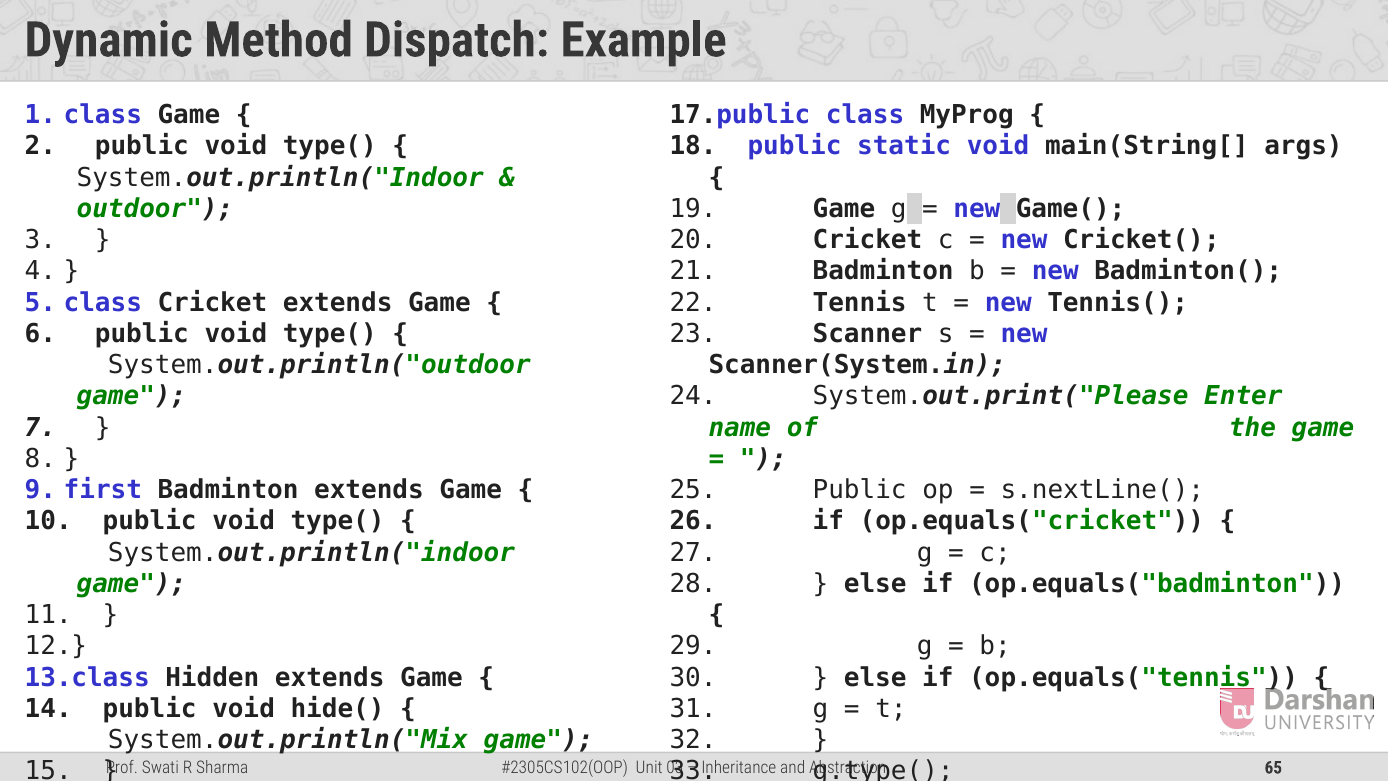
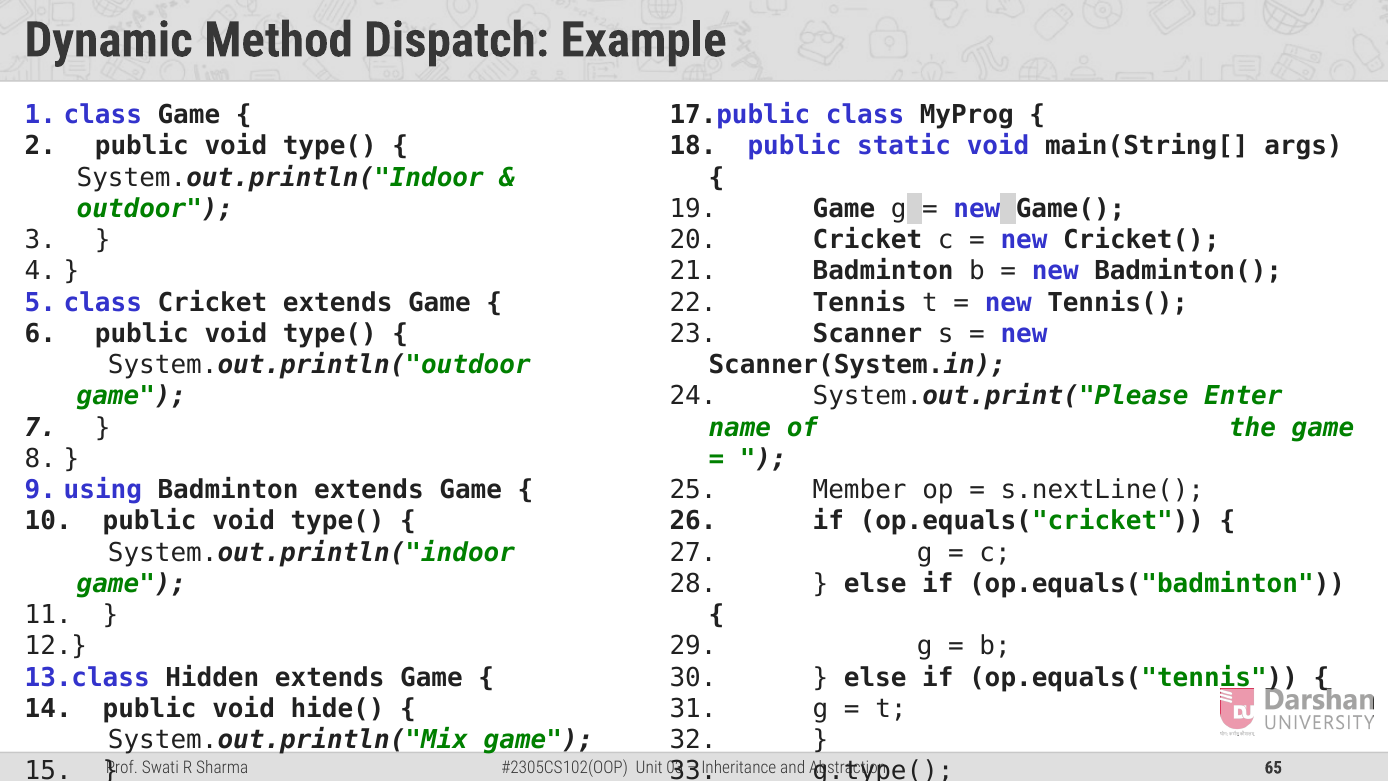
first: first -> using (103, 490)
Public: Public -> Member (860, 490)
